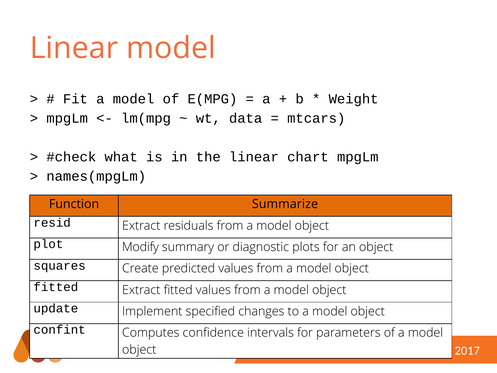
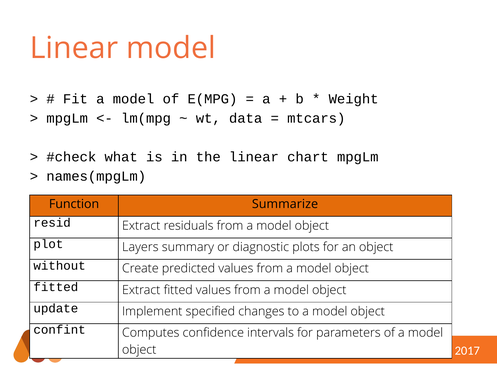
Modify: Modify -> Layers (140, 247)
squares: squares -> without (60, 265)
